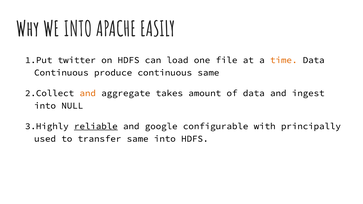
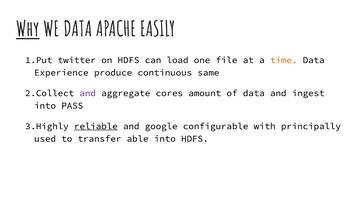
Why underline: none -> present (28, 29)
WE INTO: INTO -> DATA (78, 29)
Continuous: Continuous -> Experience (61, 73)
and colour: orange -> purple (88, 93)
takes: takes -> cores (169, 93)
NULL: NULL -> PASS (72, 106)
transfer same: same -> able (138, 139)
